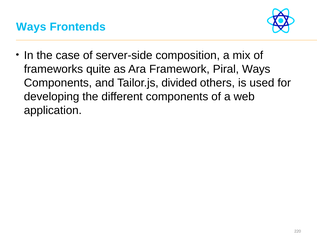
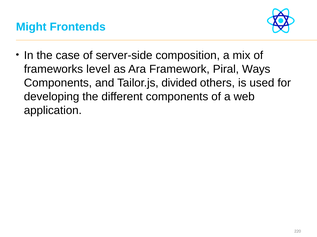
Ways: Ways -> Might (31, 27)
quite: quite -> level (98, 69)
